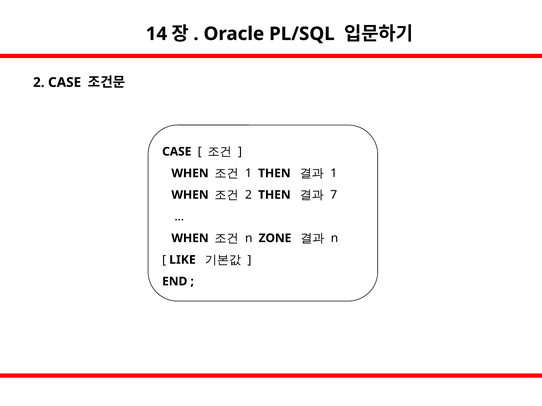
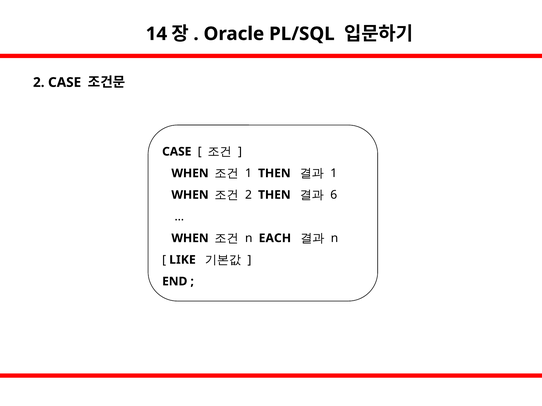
7: 7 -> 6 (334, 195)
ZONE: ZONE -> EACH (275, 238)
